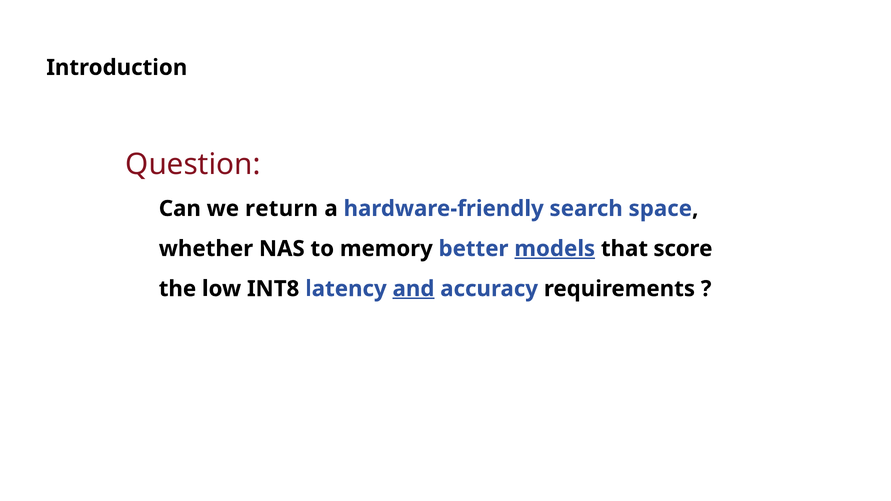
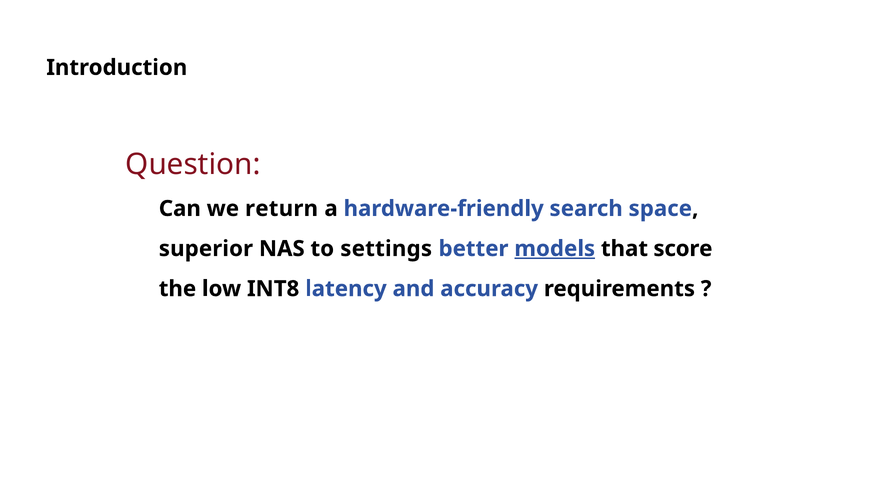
whether: whether -> superior (206, 249)
memory: memory -> settings (386, 249)
and underline: present -> none (413, 289)
